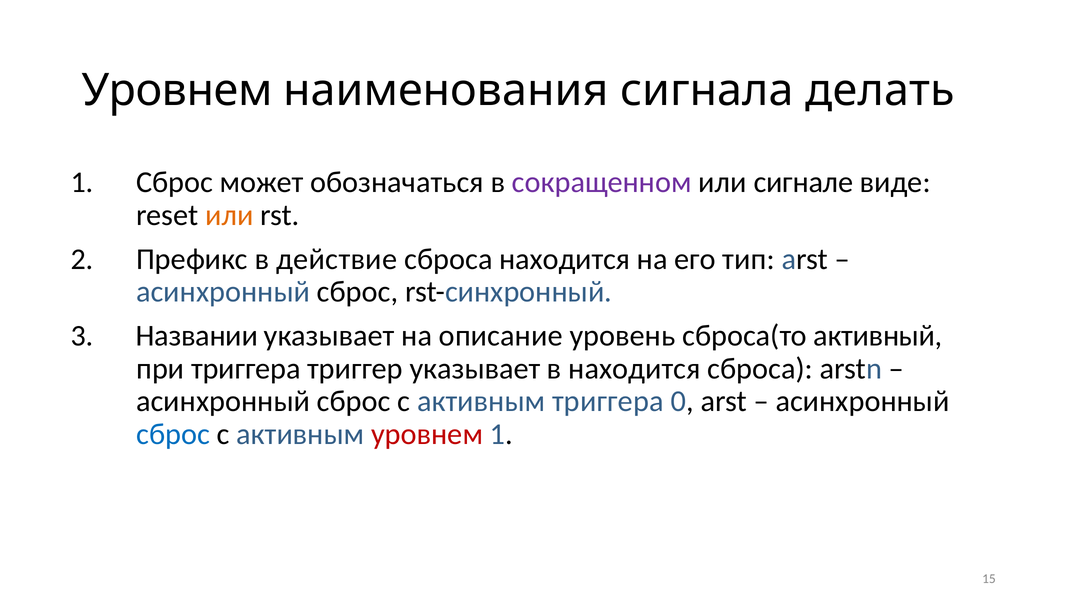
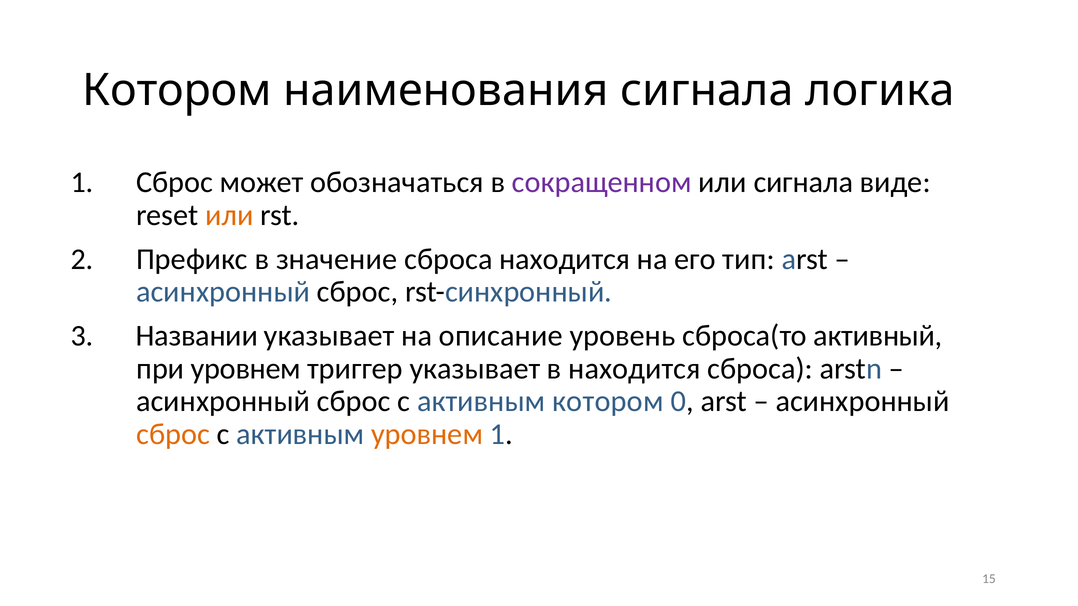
Уровнем: Уровнем -> Котором (177, 91)
делать: делать -> логика (880, 91)
или сигнале: сигнале -> сигнала (803, 182)
действие: действие -> значение (337, 259)
при триггера: триггера -> уровнем (246, 369)
активным триггера: триггера -> котором (608, 402)
сброс colour: blue -> orange (173, 434)
уровнем colour: red -> orange (427, 434)
